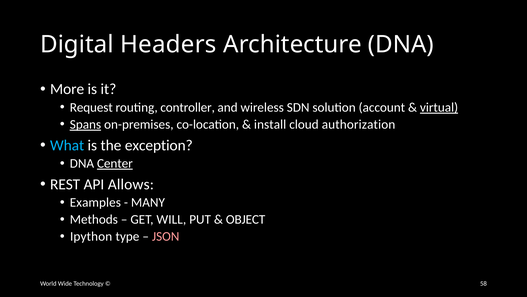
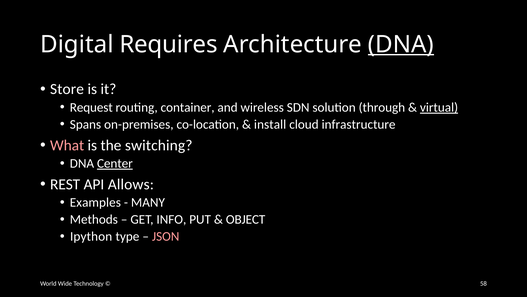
Headers: Headers -> Requires (169, 44)
DNA underline: none -> present (401, 44)
More: More -> Store (67, 89)
controller: controller -> container (188, 107)
account: account -> through (382, 107)
Spans underline: present -> none (85, 124)
authorization: authorization -> infrastructure (359, 124)
What colour: light blue -> pink (67, 145)
exception: exception -> switching (159, 145)
WILL: WILL -> INFO (171, 219)
